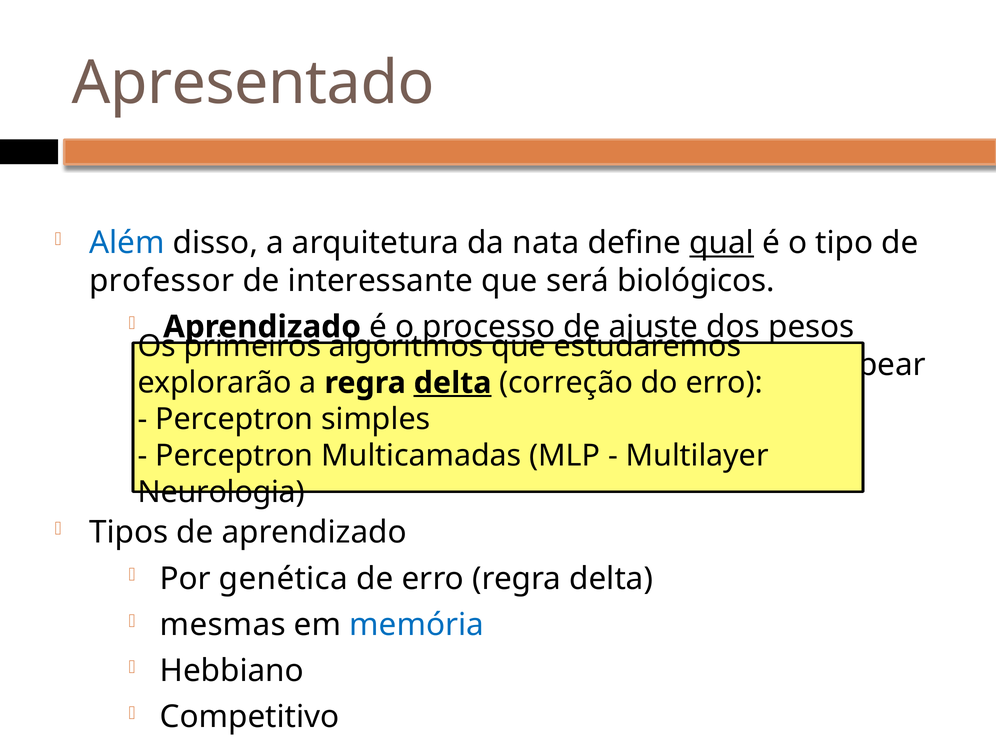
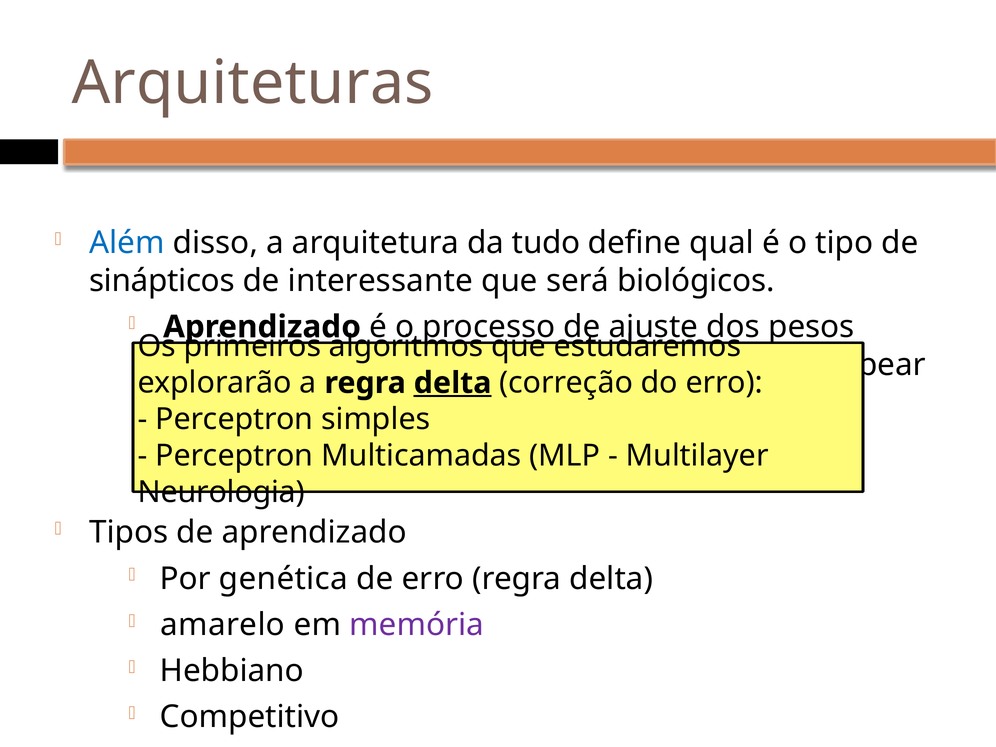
Apresentado: Apresentado -> Arquiteturas (253, 83)
nata: nata -> tudo (546, 243)
qual underline: present -> none (722, 243)
professor: professor -> sinápticos (162, 281)
mesmas: mesmas -> amarelo (223, 625)
memória colour: blue -> purple (417, 625)
